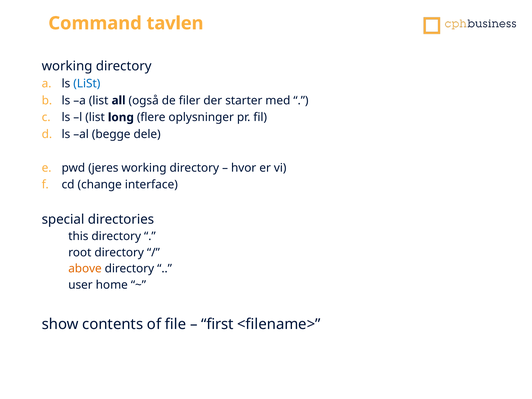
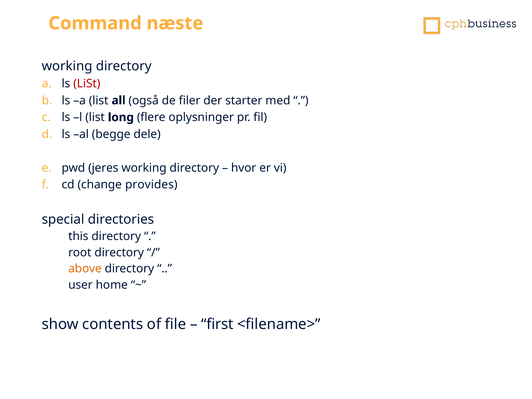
tavlen: tavlen -> næste (175, 23)
LiSt colour: blue -> red (87, 84)
interface: interface -> provides (151, 185)
